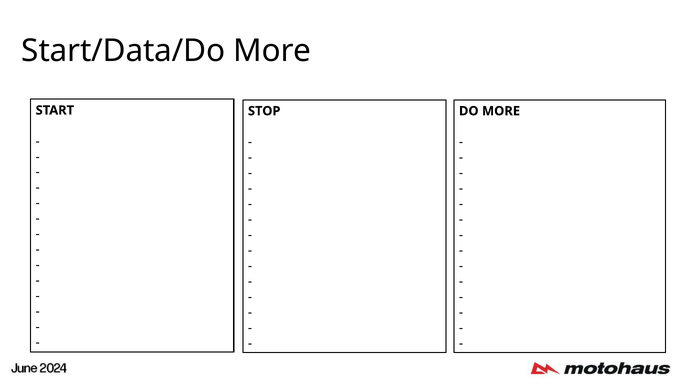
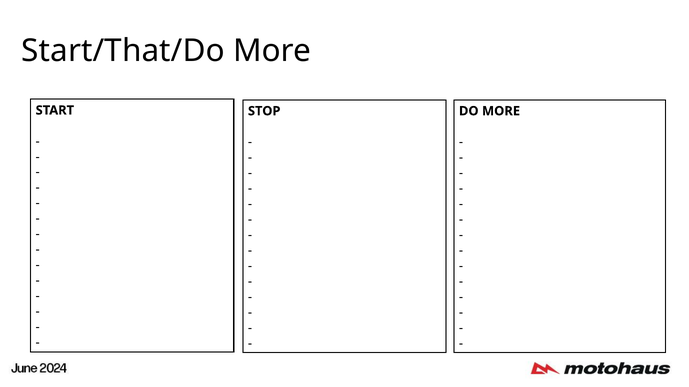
Start/Data/Do: Start/Data/Do -> Start/That/Do (123, 51)
